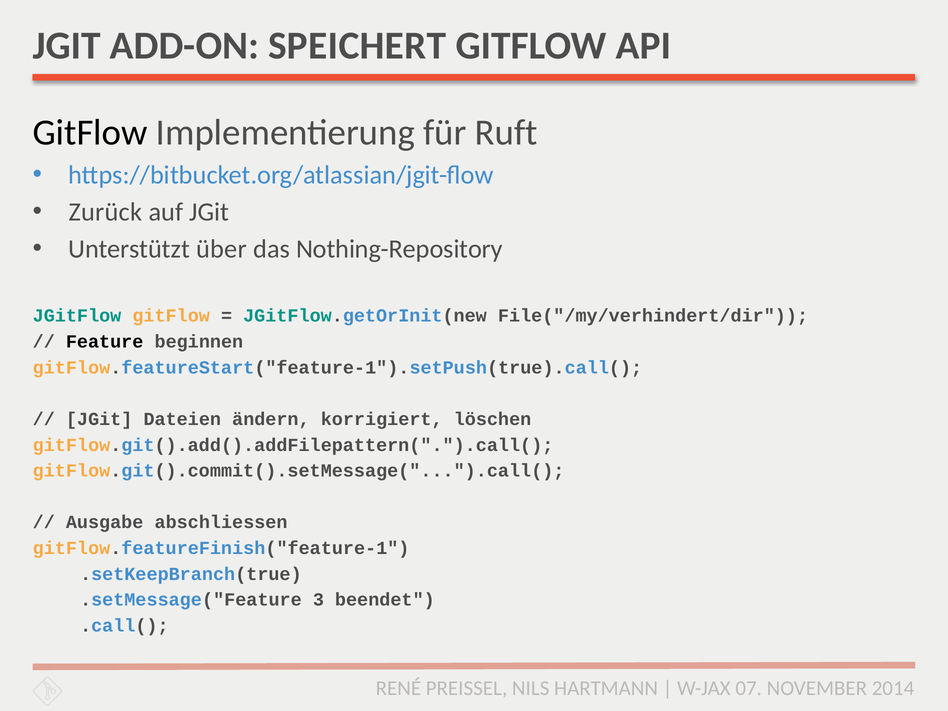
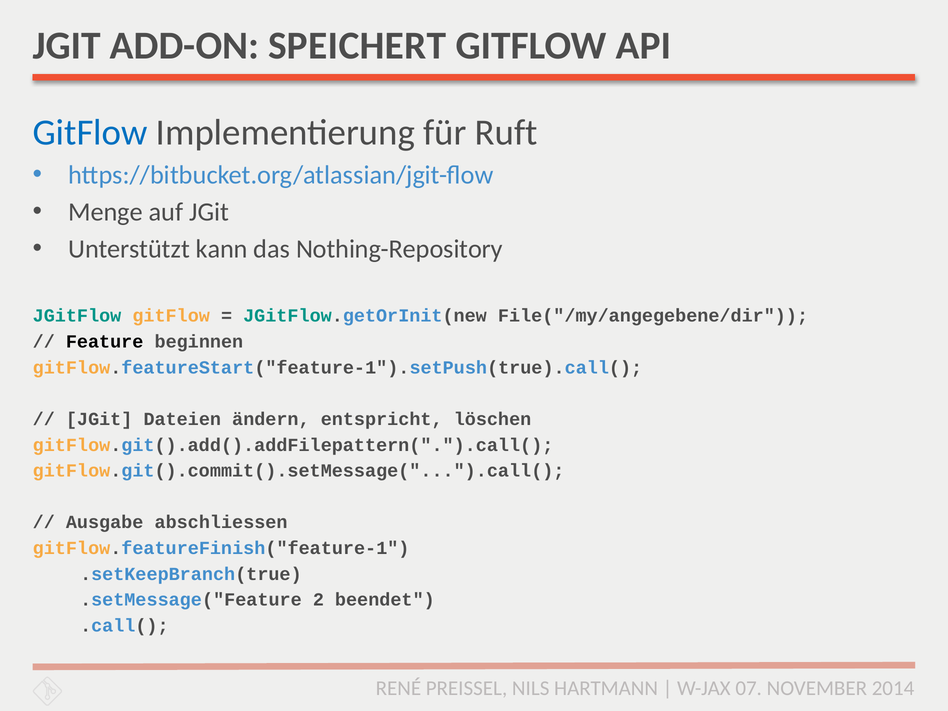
GitFlow colour: black -> blue (90, 133)
Zurück: Zurück -> Menge (106, 212)
über: über -> kann (222, 249)
File("/my/verhindert/dir: File("/my/verhindert/dir -> File("/my/angegebene/dir (653, 316)
korrigiert: korrigiert -> entspricht (382, 419)
3: 3 -> 2 (318, 600)
